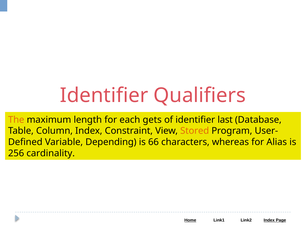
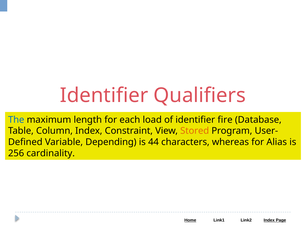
The colour: orange -> blue (16, 120)
gets: gets -> load (152, 120)
last: last -> fire (225, 120)
66: 66 -> 44 (153, 142)
